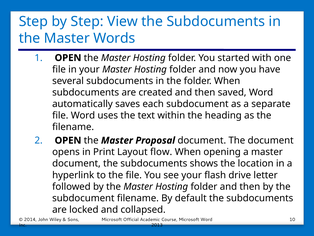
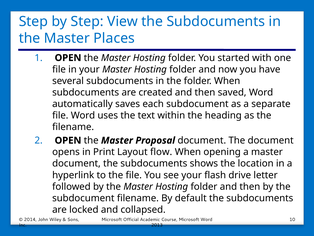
Words: Words -> Places (114, 38)
